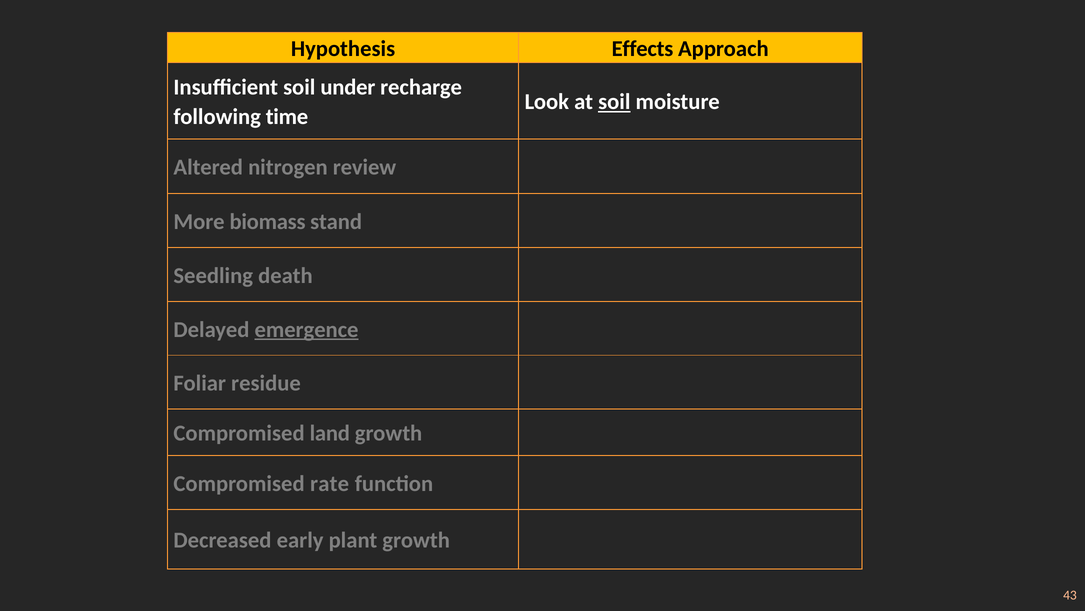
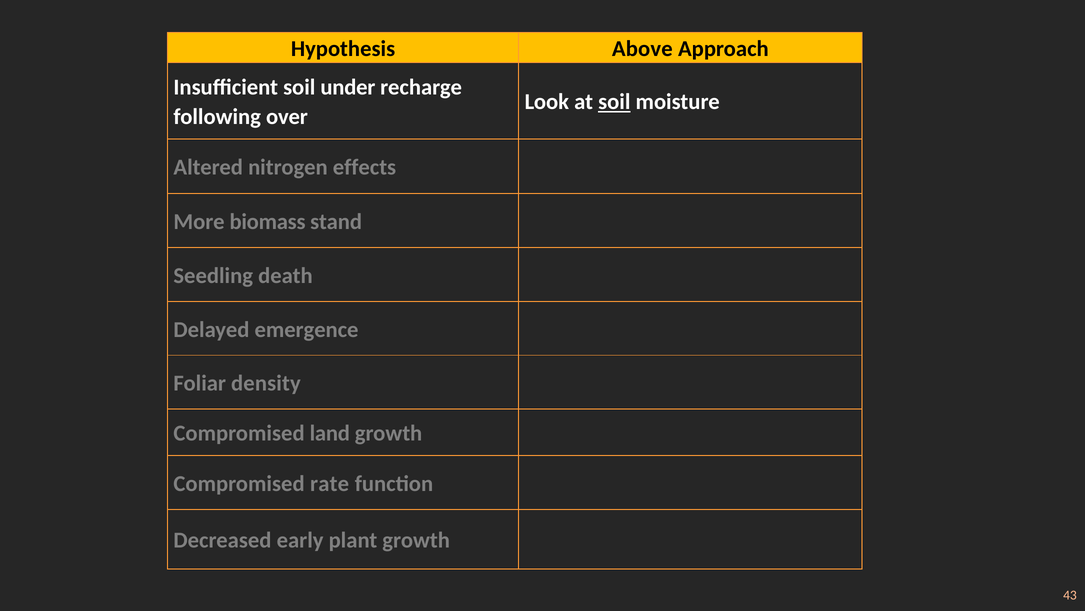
Effects: Effects -> Above (642, 49)
time: time -> over (287, 117)
review: review -> effects (364, 167)
emergence underline: present -> none (307, 329)
residue: residue -> density (266, 383)
